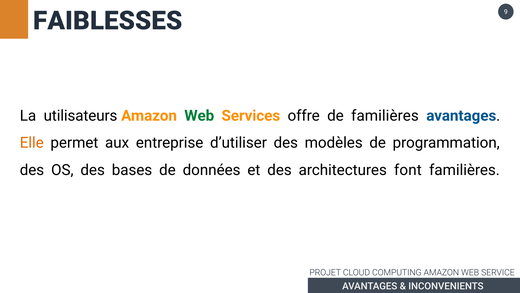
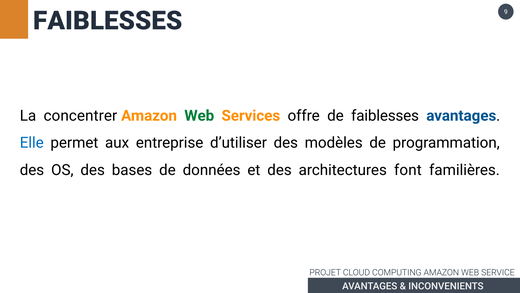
utilisateurs: utilisateurs -> concentrer (80, 115)
de familières: familières -> faiblesses (385, 115)
Elle colour: orange -> blue (32, 143)
